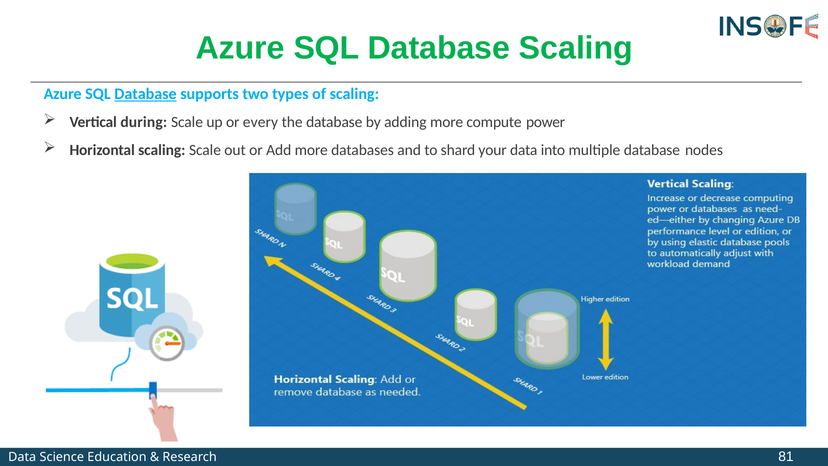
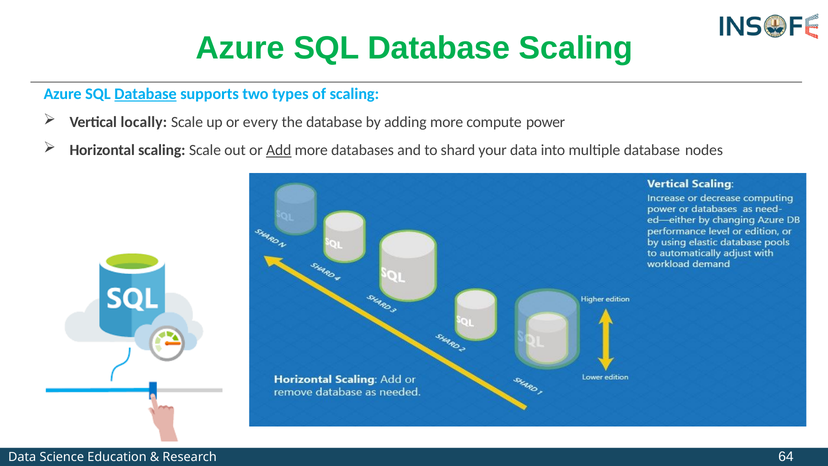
during: during -> locally (144, 122)
Add underline: none -> present (279, 150)
81: 81 -> 64 (786, 457)
